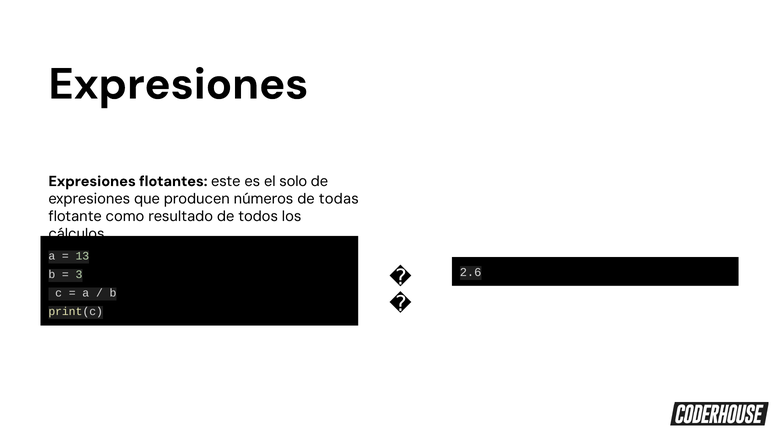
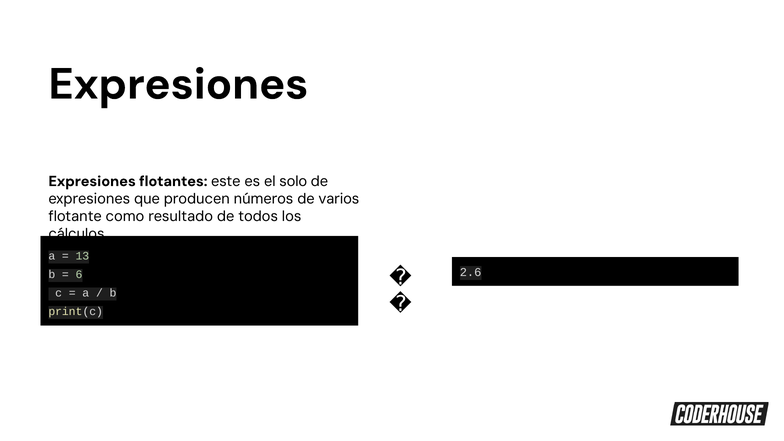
todas: todas -> varios (339, 199)
3: 3 -> 6 (79, 275)
